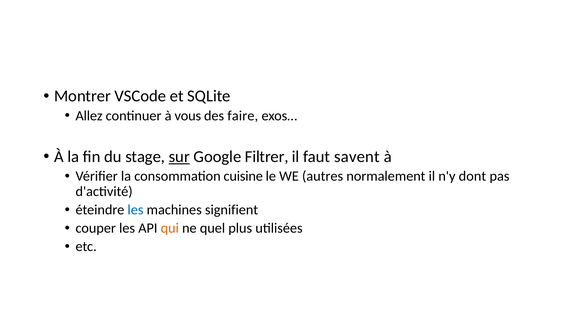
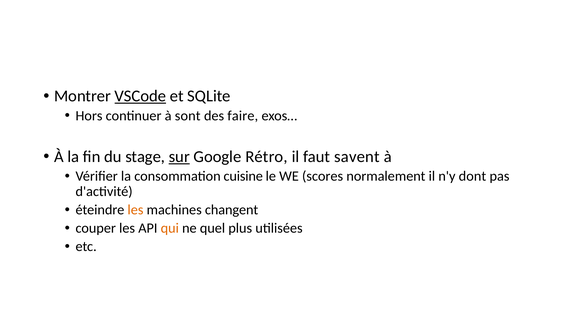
VSCode underline: none -> present (140, 96)
Allez: Allez -> Hors (89, 116)
vous: vous -> sont (188, 116)
Filtrer: Filtrer -> Rétro (267, 157)
autres: autres -> scores (323, 177)
les colour: blue -> orange (135, 210)
signifient: signifient -> changent (232, 210)
